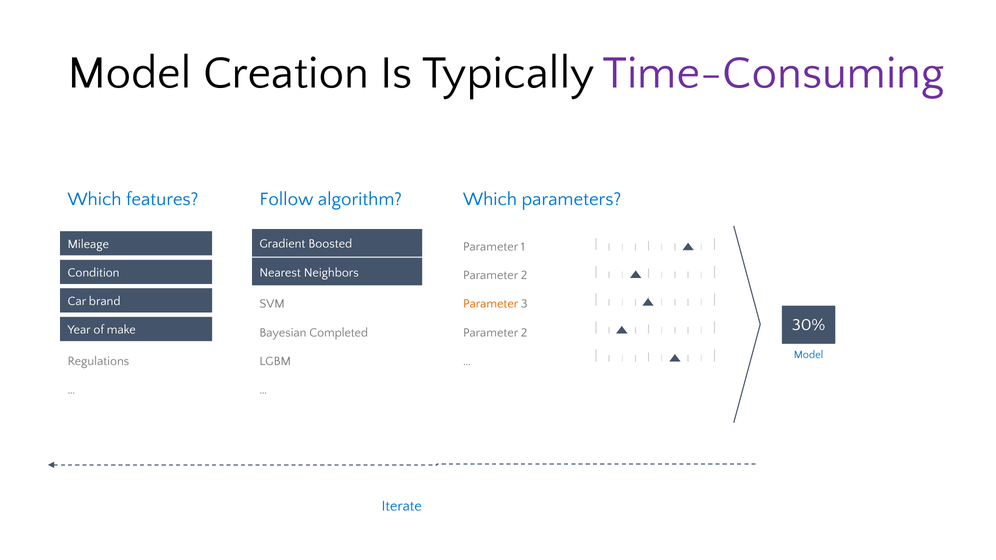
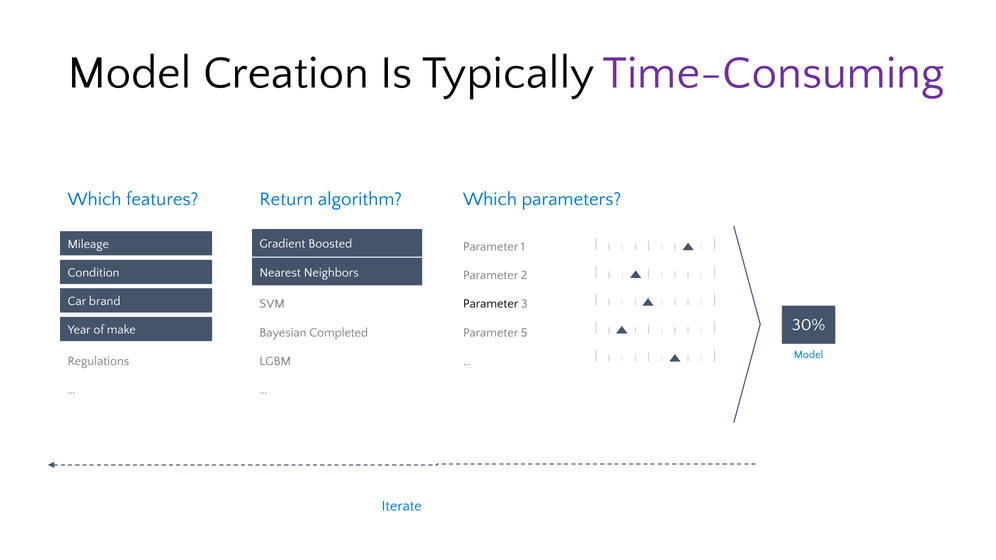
Follow: Follow -> Return (286, 199)
Parameter colour: orange -> black (491, 304)
2: 2 -> 5 (524, 333)
